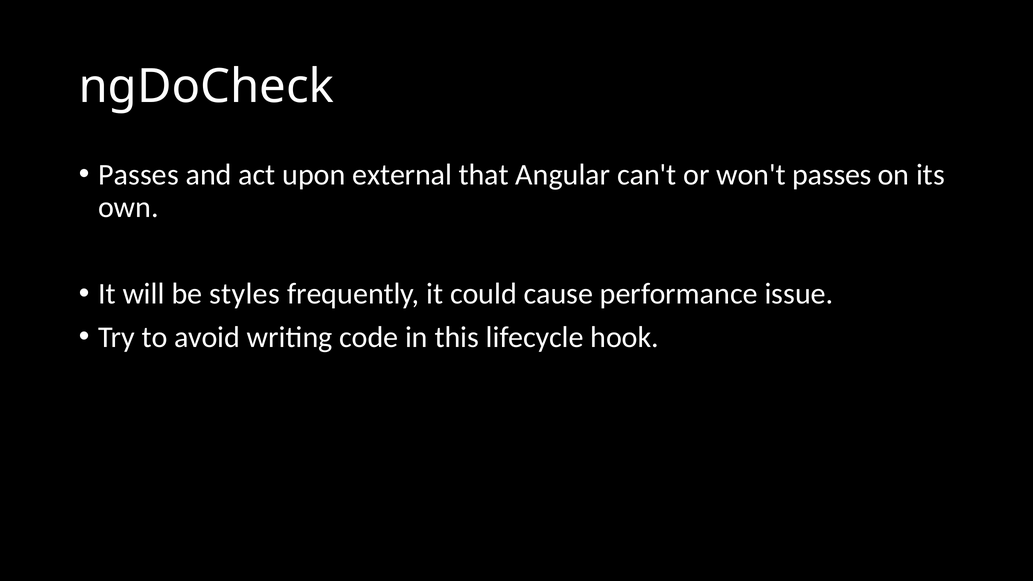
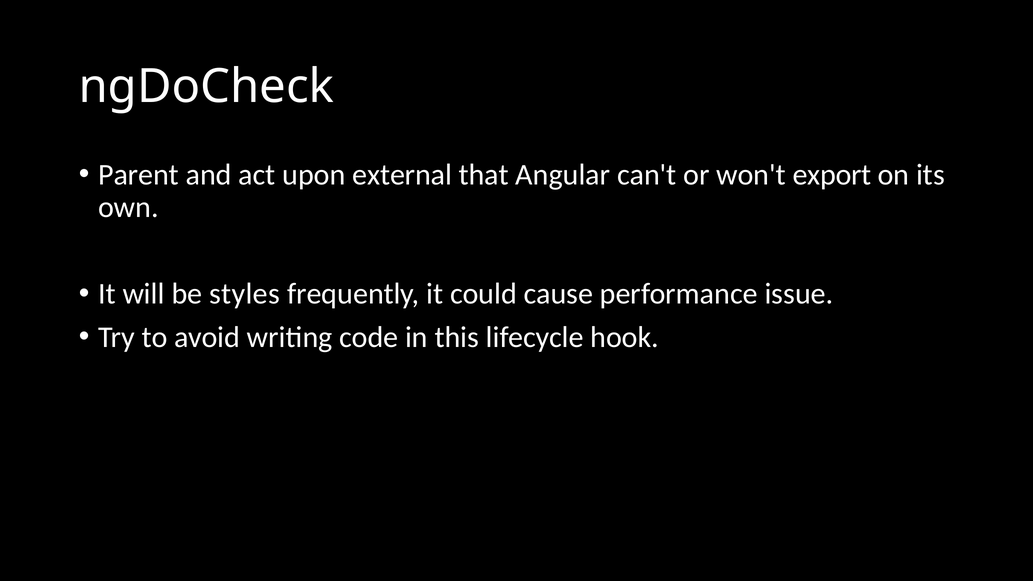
Passes: Passes -> Parent (139, 175)
won't passes: passes -> export (832, 175)
